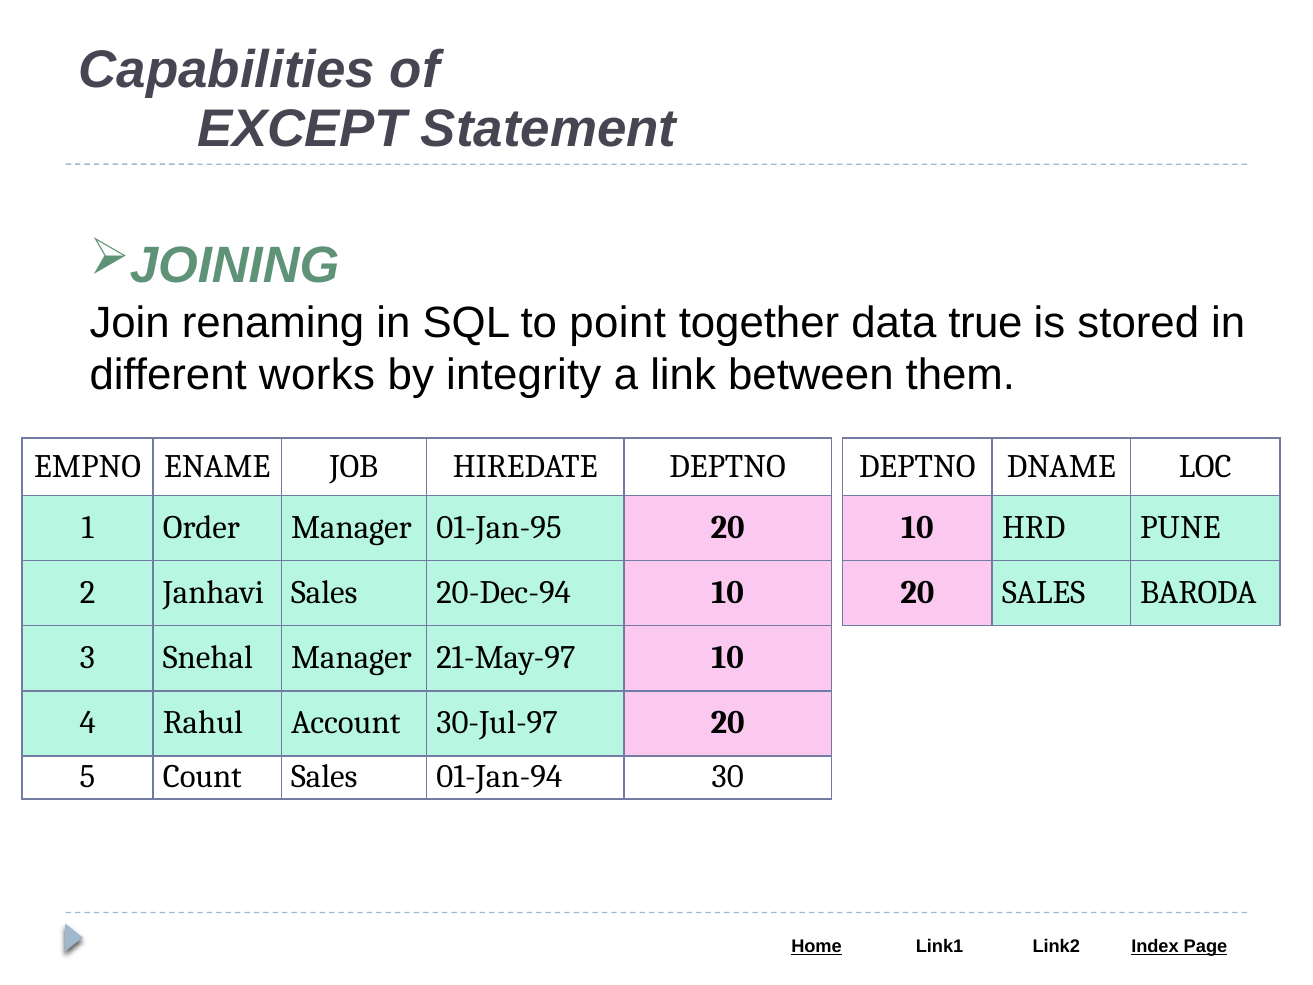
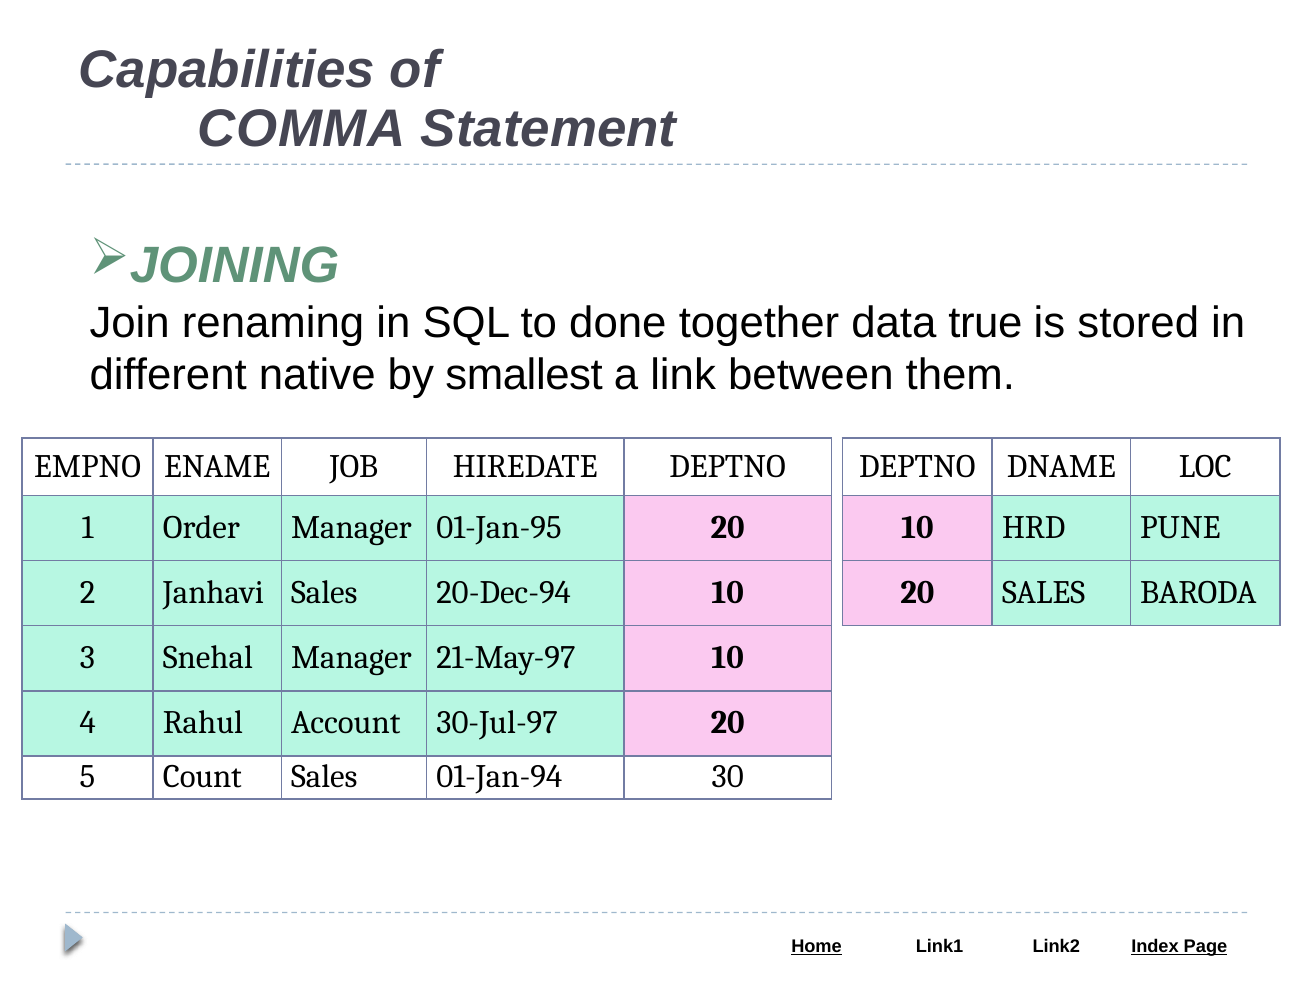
EXCEPT: EXCEPT -> COMMA (302, 129)
point: point -> done (618, 322)
works: works -> native (317, 375)
integrity: integrity -> smallest (524, 375)
